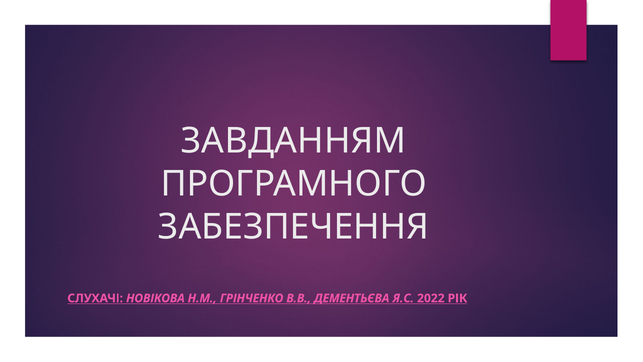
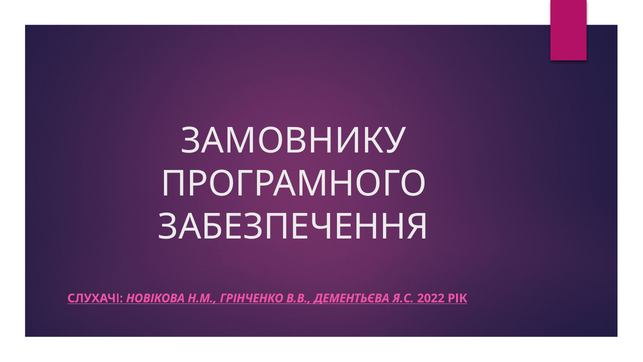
ЗАВДАННЯМ: ЗАВДАННЯМ -> ЗАМОВНИКУ (294, 141)
